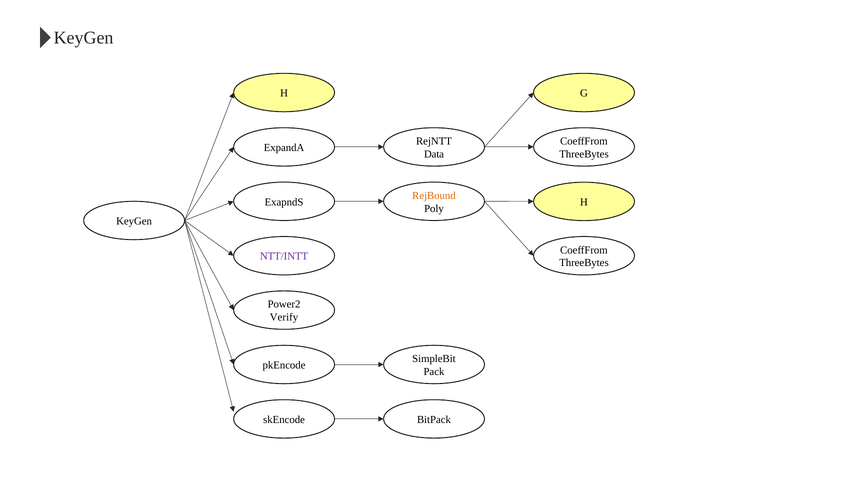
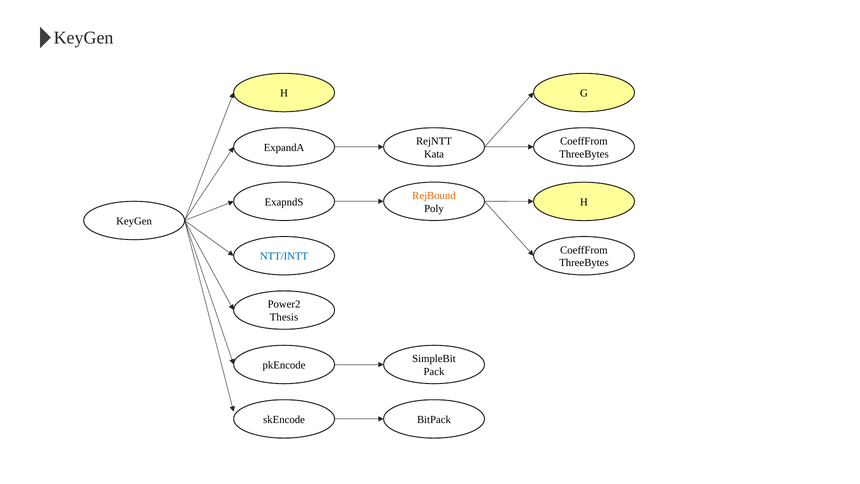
Data: Data -> Kata (434, 154)
NTT/INTT colour: purple -> blue (284, 256)
Verify: Verify -> Thesis (284, 317)
